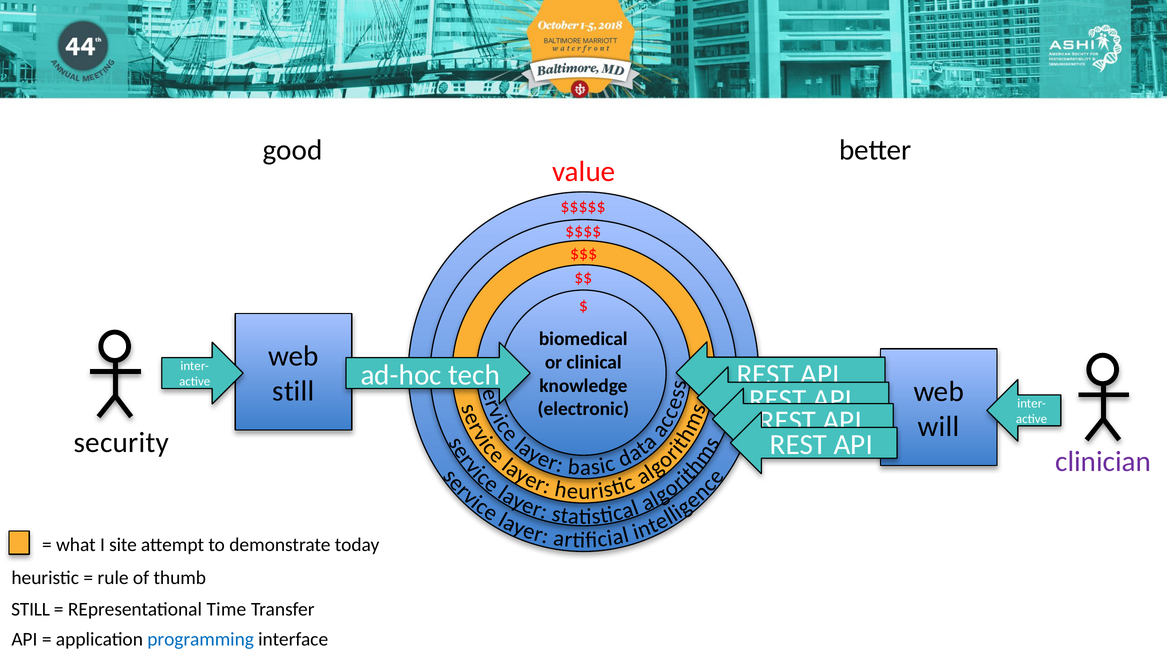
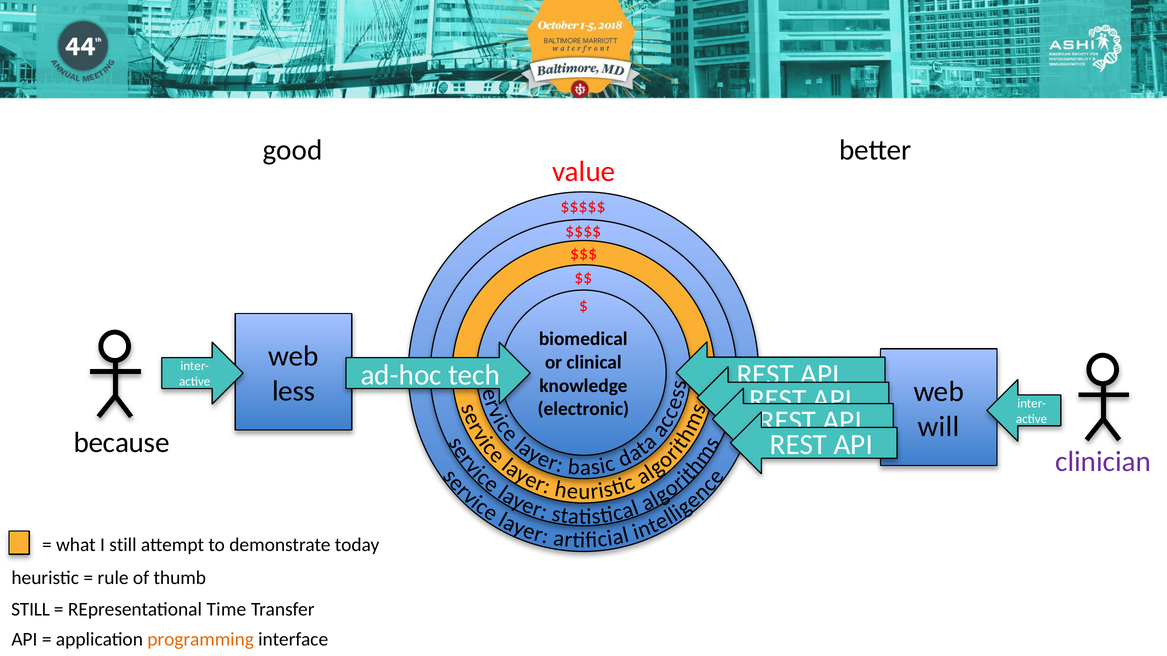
still: still -> less (294, 391)
security: security -> because (122, 443)
I site: site -> still (123, 545)
programming colour: blue -> orange (201, 640)
